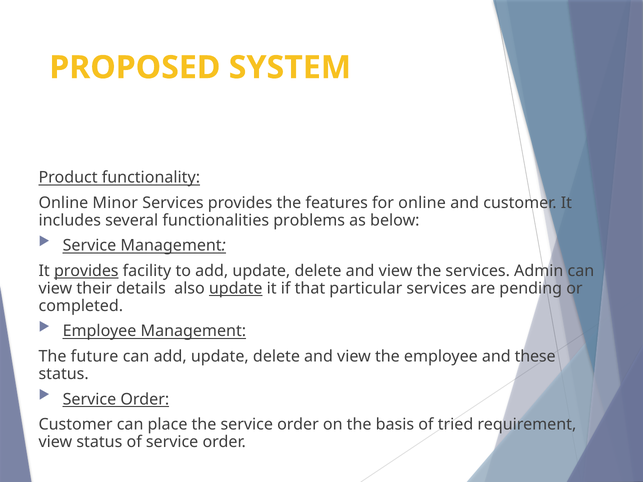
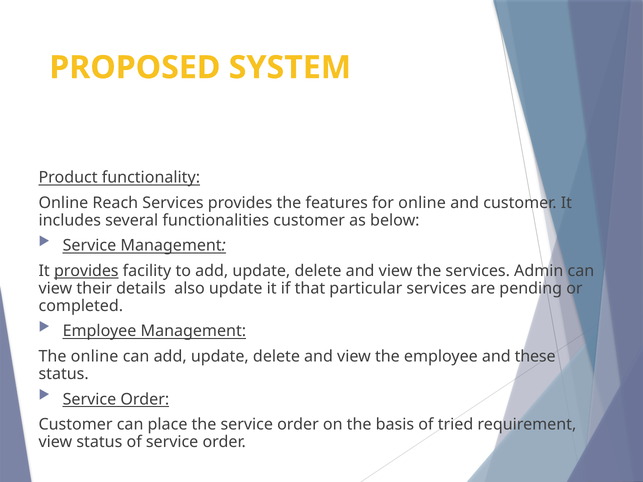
Minor: Minor -> Reach (115, 203)
functionalities problems: problems -> customer (309, 220)
update underline: present -> none (236, 289)
The future: future -> online (95, 357)
